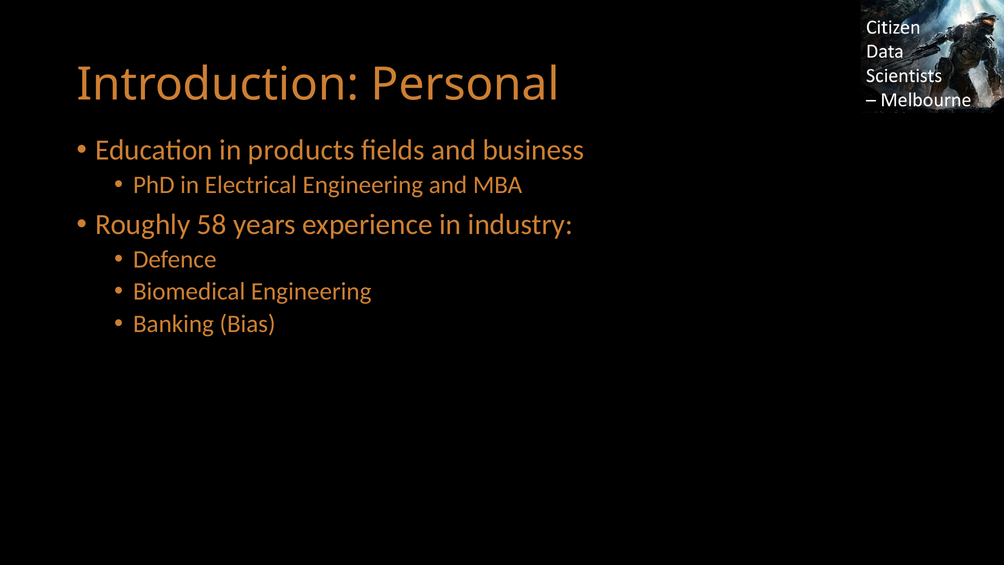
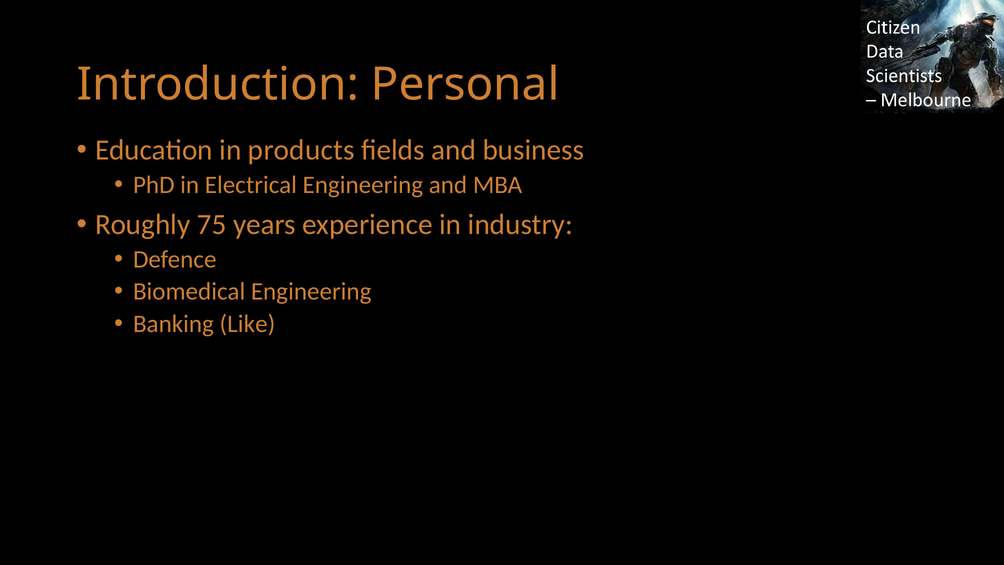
58: 58 -> 75 (212, 225)
Bias: Bias -> Like (247, 324)
